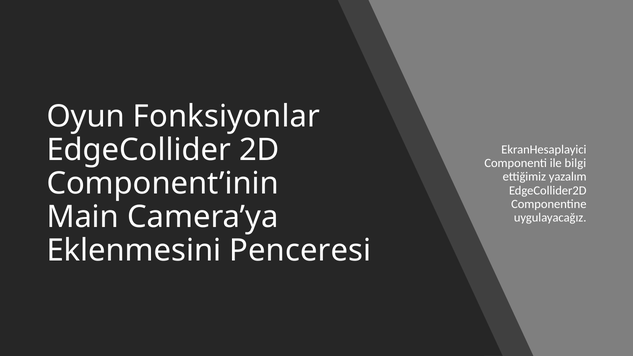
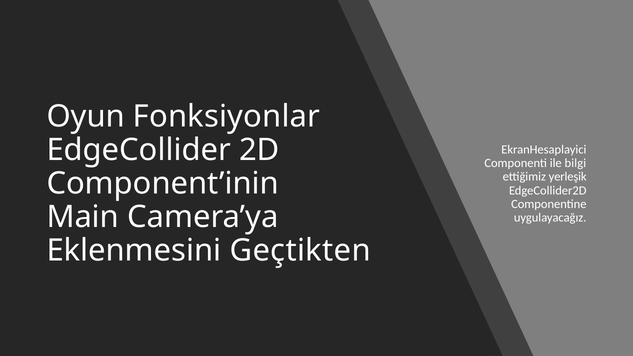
yazalım: yazalım -> yerleşik (568, 177)
Penceresi: Penceresi -> Geçtikten (300, 250)
